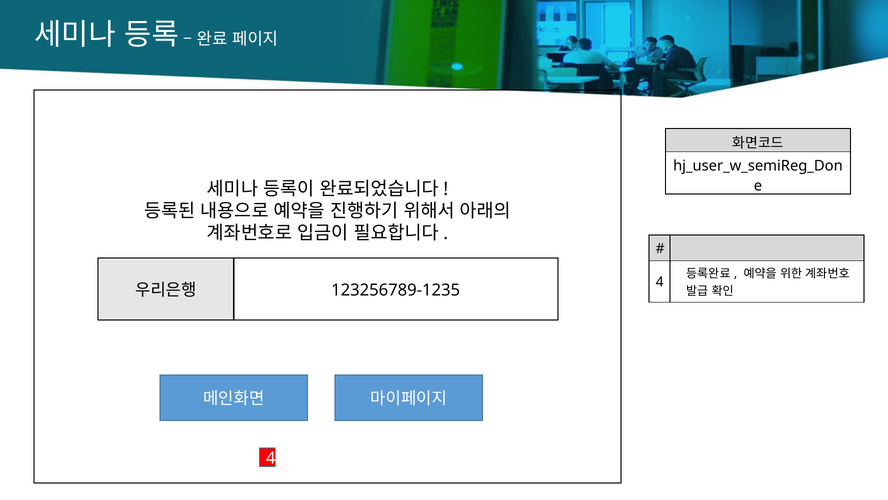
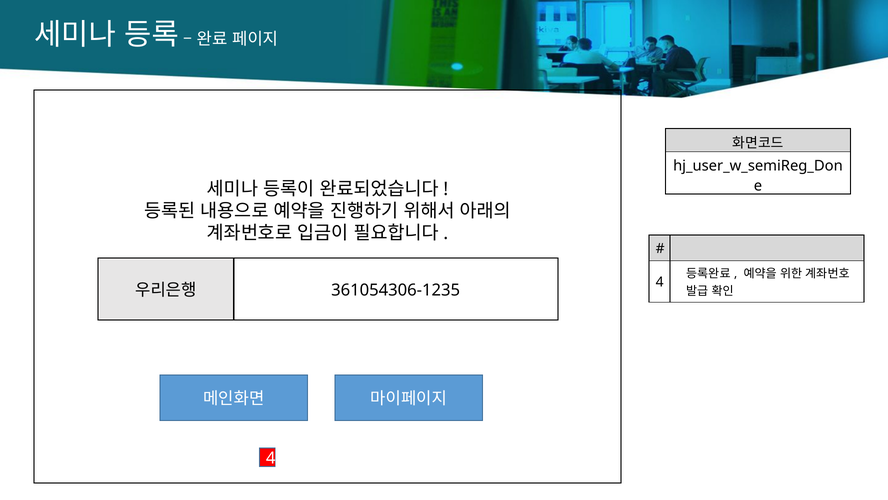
123256789-1235: 123256789-1235 -> 361054306-1235 (396, 290)
